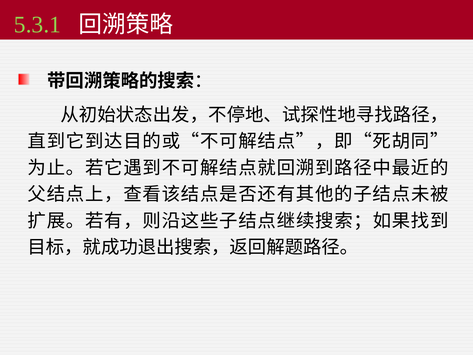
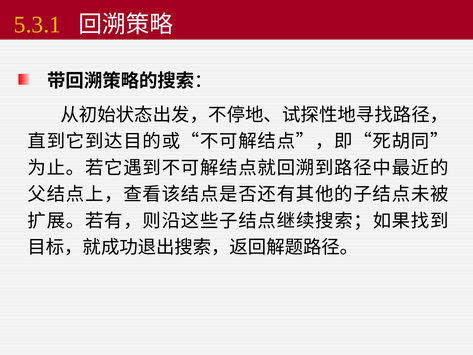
5.3.1 colour: light green -> yellow (38, 25)
